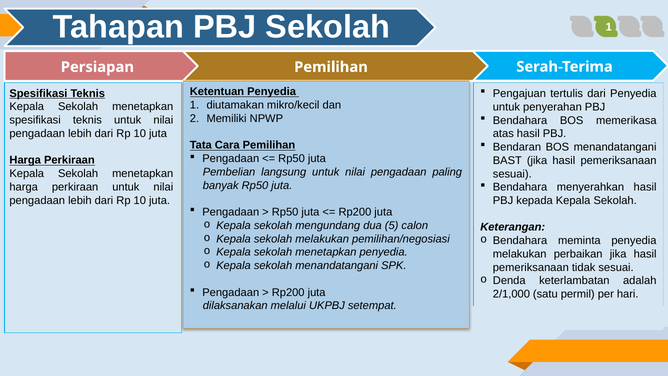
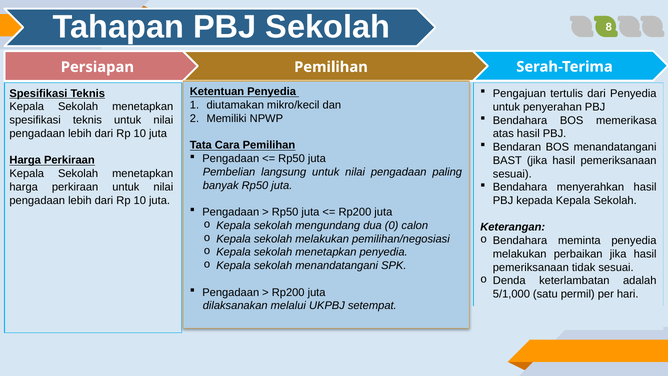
Sekolah 1: 1 -> 8 (609, 27)
5: 5 -> 0 (392, 225)
2/1,000: 2/1,000 -> 5/1,000 (511, 294)
